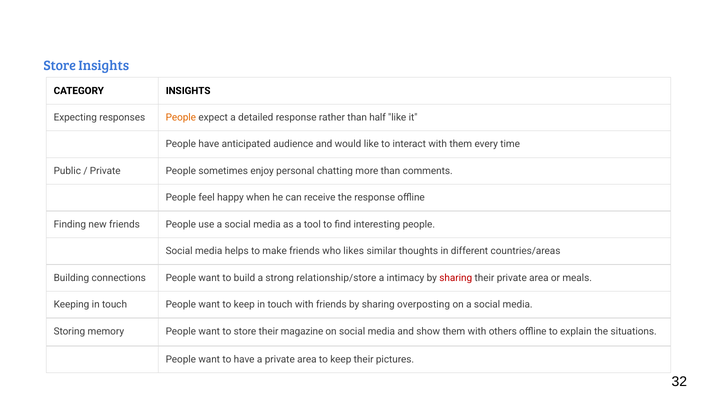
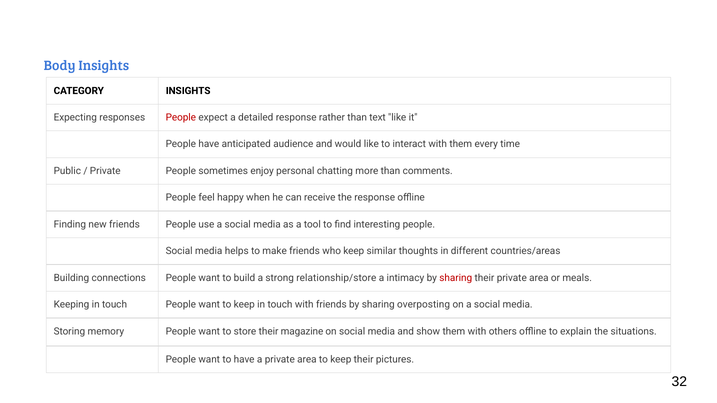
Store: Store -> Body (60, 66)
People colour: orange -> red (181, 118)
half: half -> text (378, 118)
who likes: likes -> keep (354, 251)
